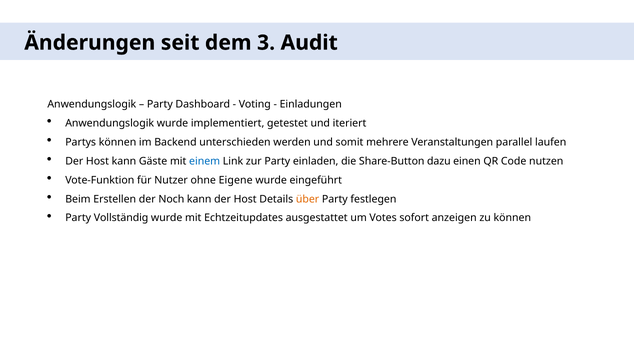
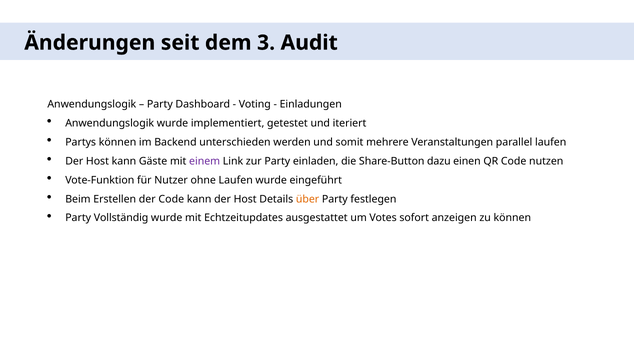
einem colour: blue -> purple (205, 161)
ohne Eigene: Eigene -> Laufen (236, 180)
der Noch: Noch -> Code (171, 199)
